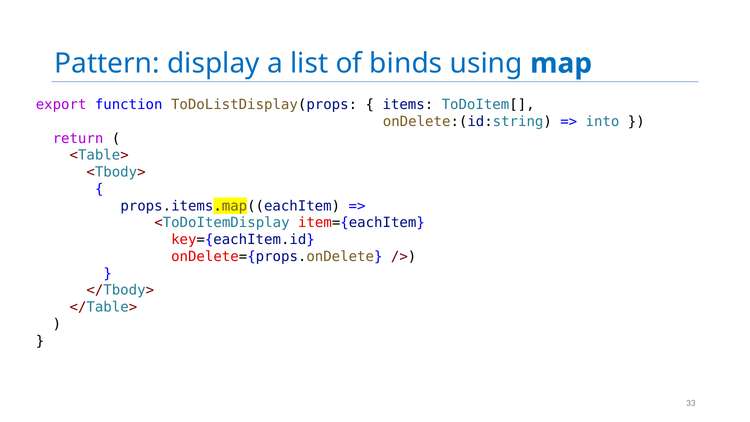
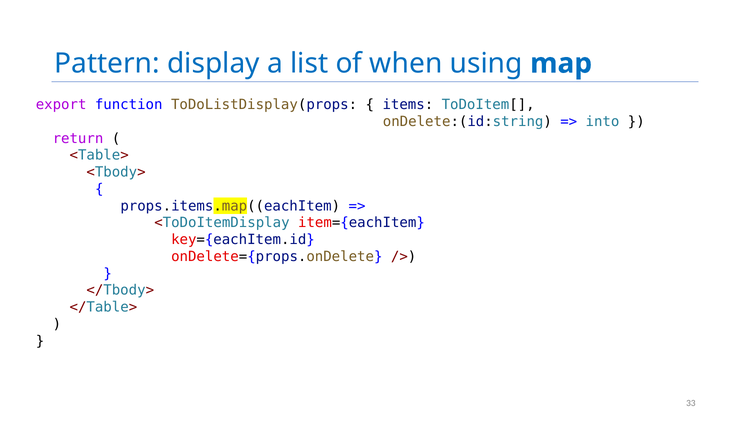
binds: binds -> when (406, 63)
